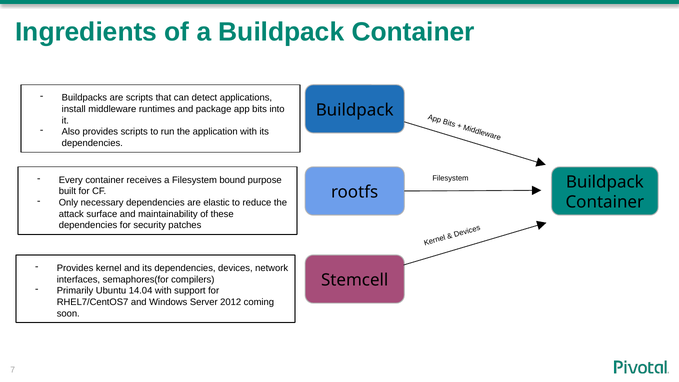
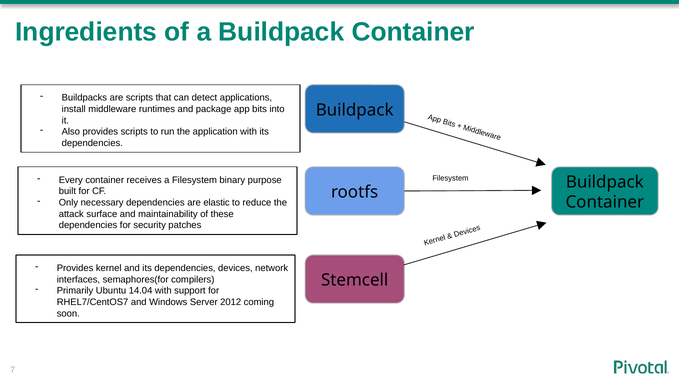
bound: bound -> binary (232, 180)
